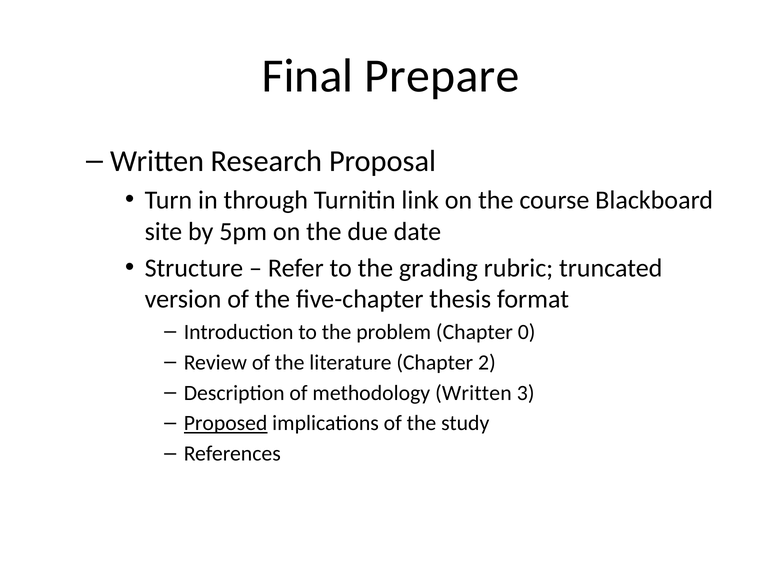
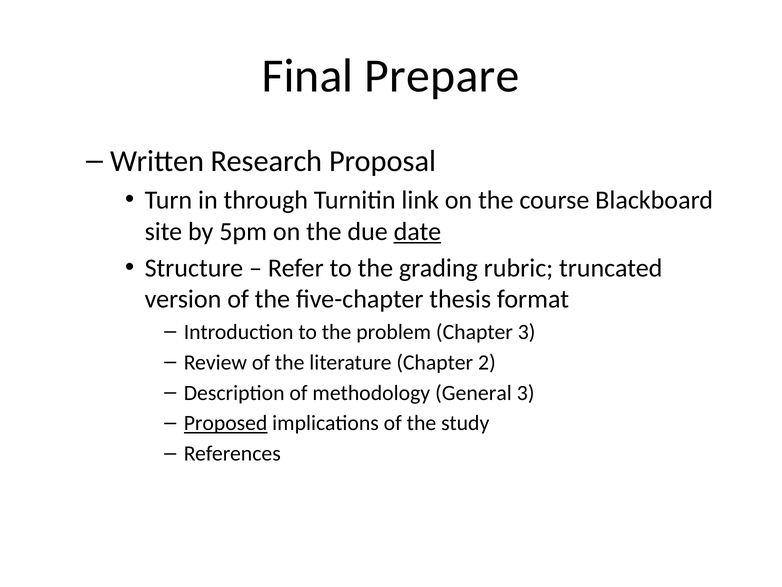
date underline: none -> present (417, 231)
Chapter 0: 0 -> 3 (527, 332)
methodology Written: Written -> General (474, 393)
